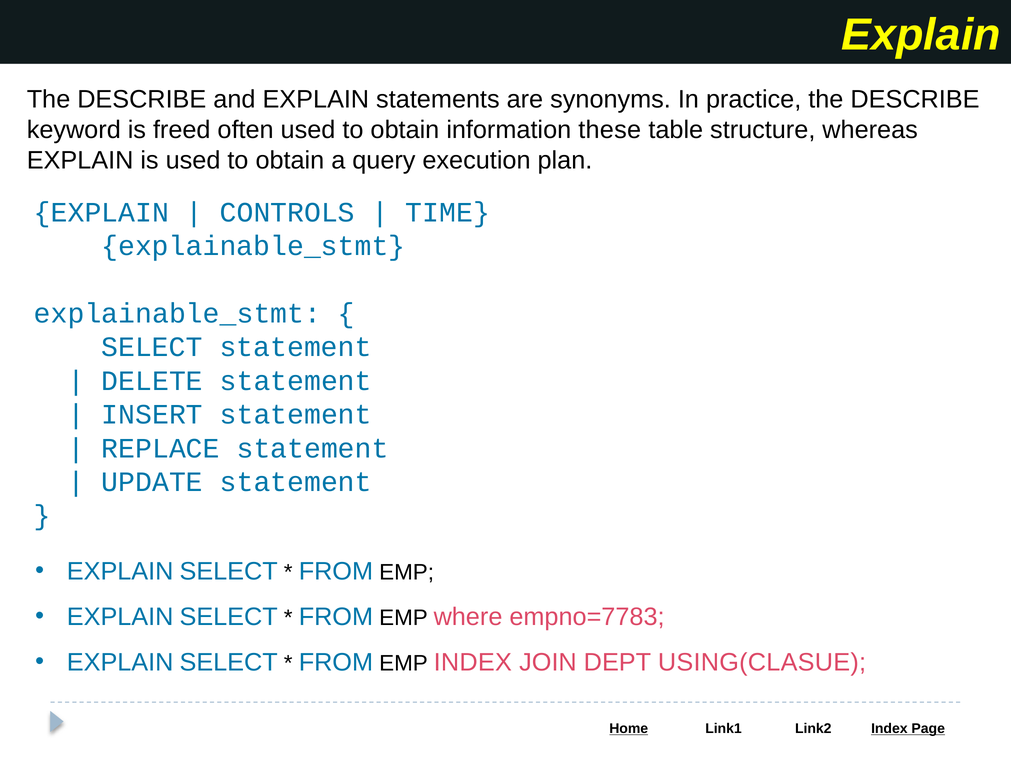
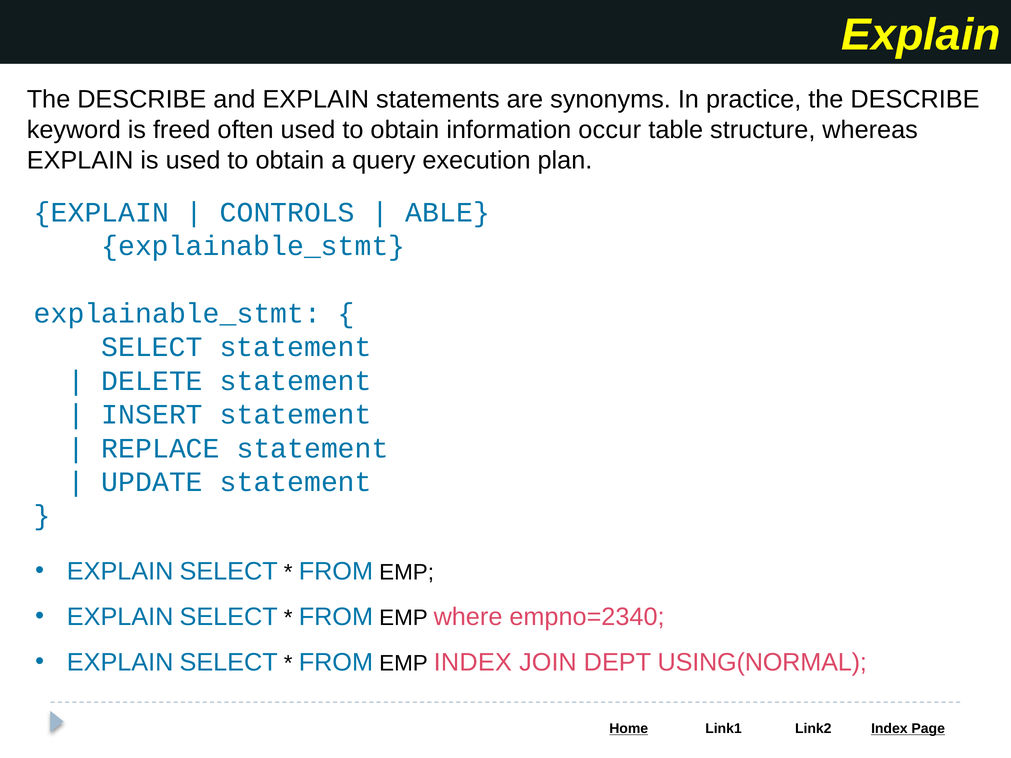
these: these -> occur (610, 130)
TIME: TIME -> ABLE (448, 212)
empno=7783: empno=7783 -> empno=2340 (587, 617)
USING(CLASUE: USING(CLASUE -> USING(NORMAL (762, 662)
